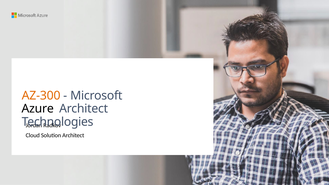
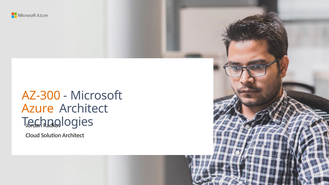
Azure colour: black -> orange (38, 109)
